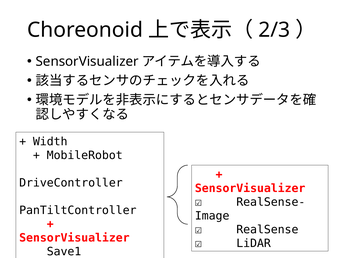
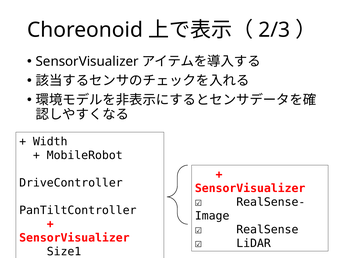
Save1: Save1 -> Size1 (64, 252)
